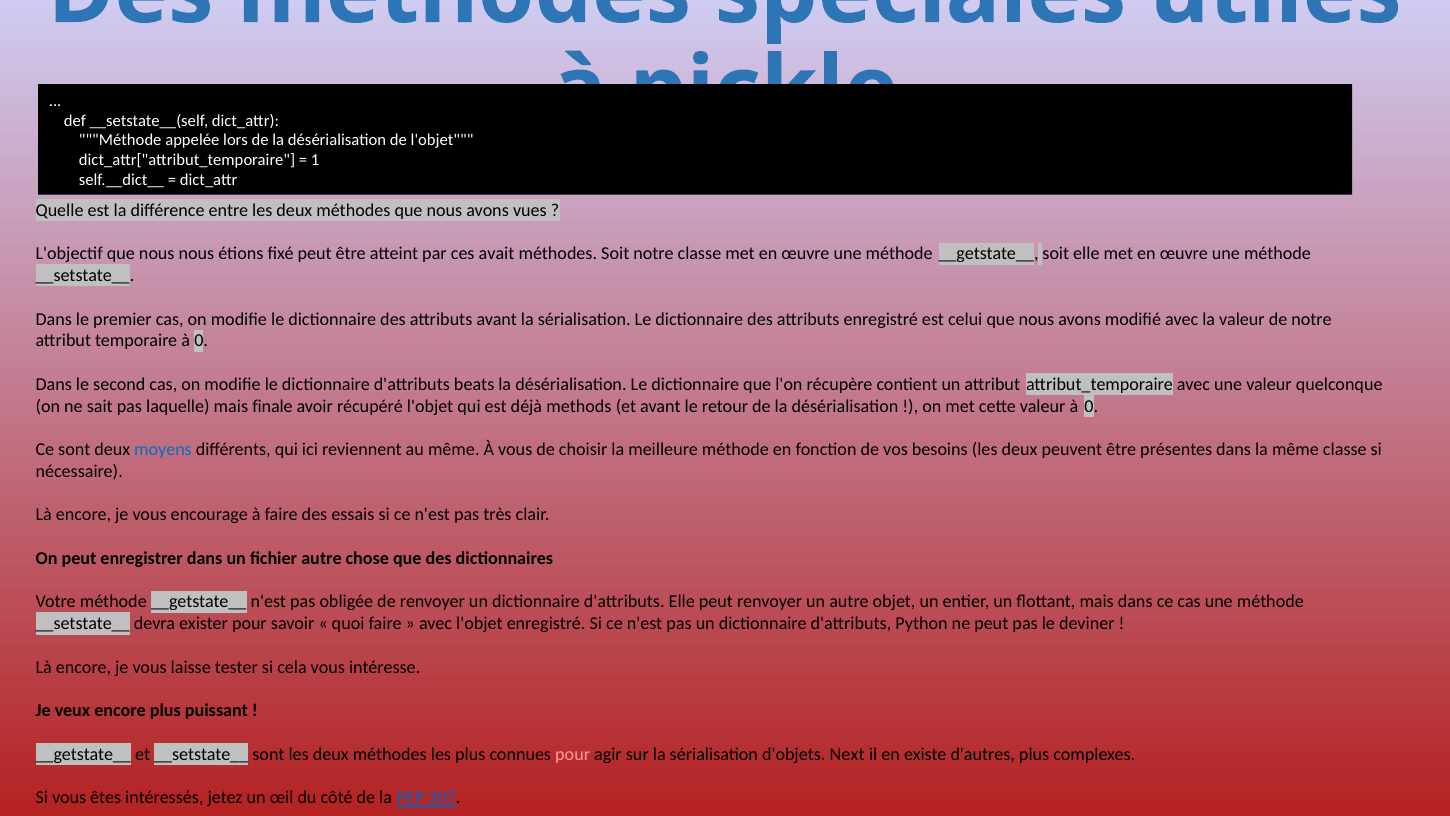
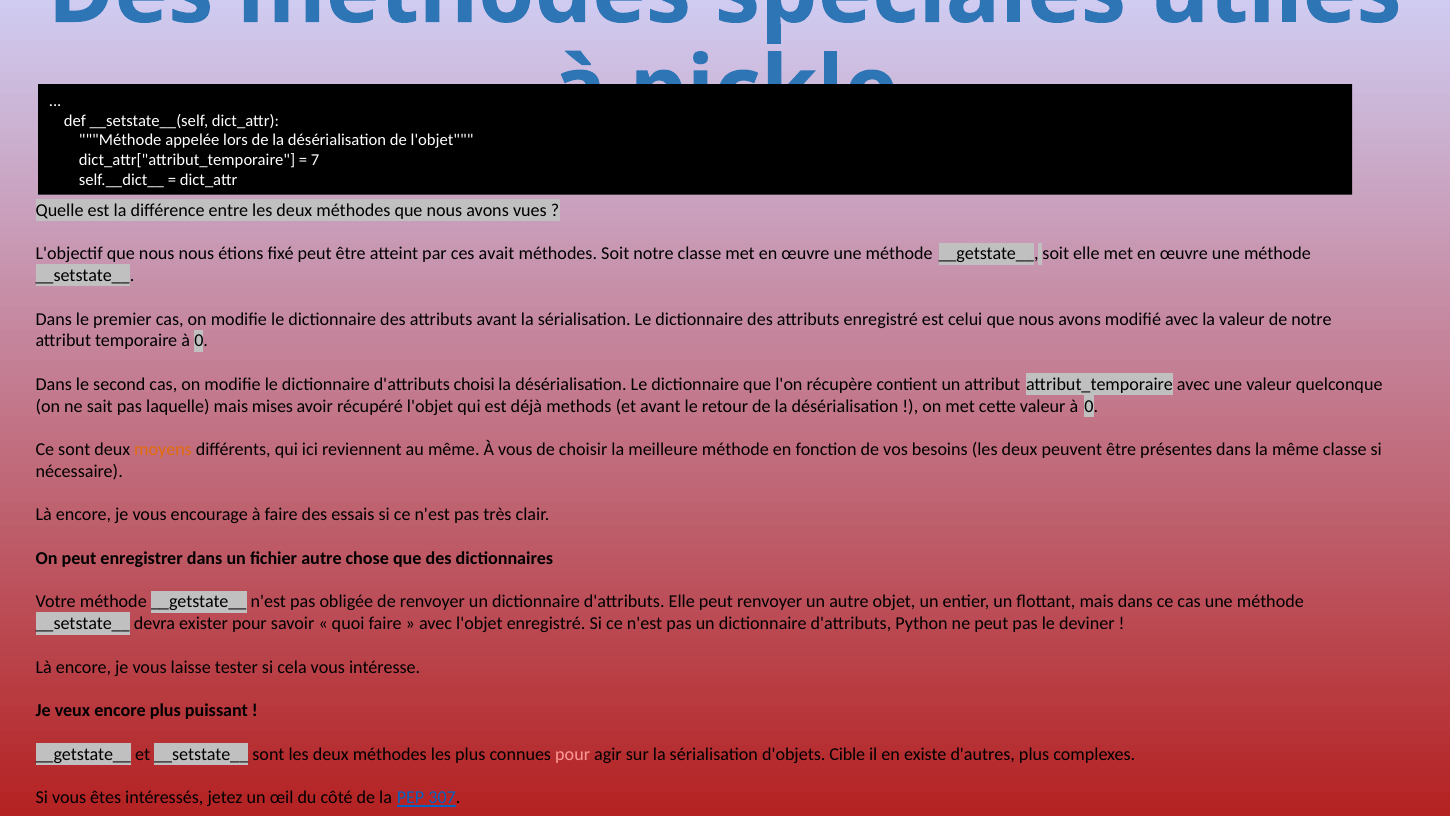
1: 1 -> 7 (315, 160)
beats: beats -> choisi (474, 384)
finale: finale -> mises (272, 406)
moyens colour: blue -> orange (163, 449)
Next: Next -> Cible (847, 754)
